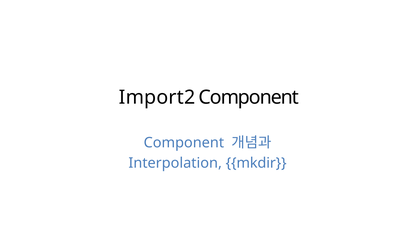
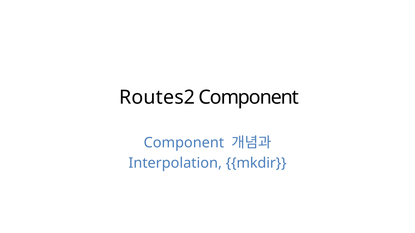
Import2: Import2 -> Routes2 (157, 98)
